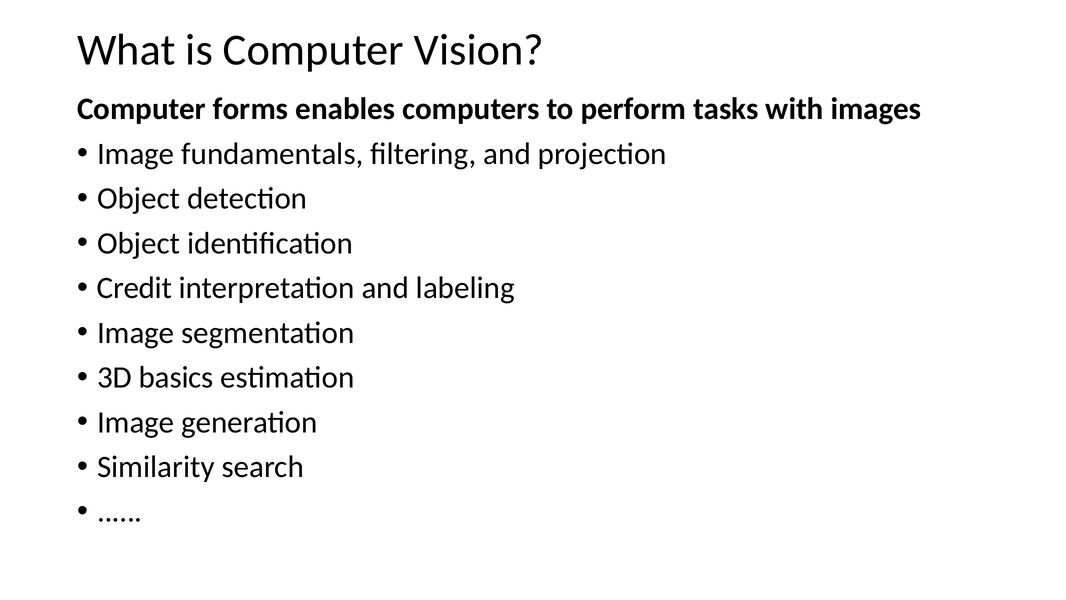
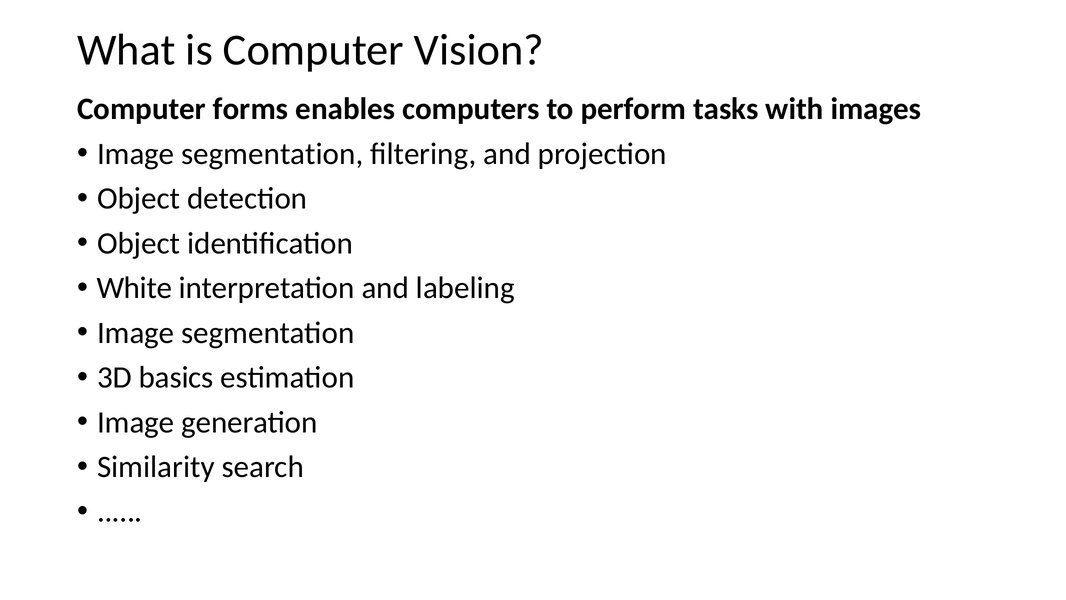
fundamentals: fundamentals -> segmentation (272, 154)
Credit: Credit -> White (134, 288)
